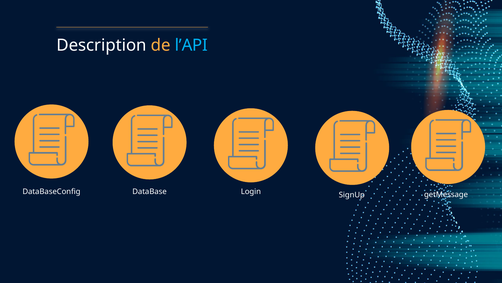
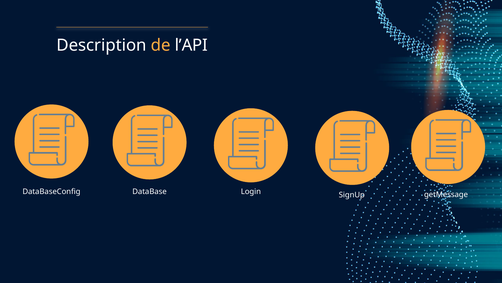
l’API colour: light blue -> white (191, 45)
